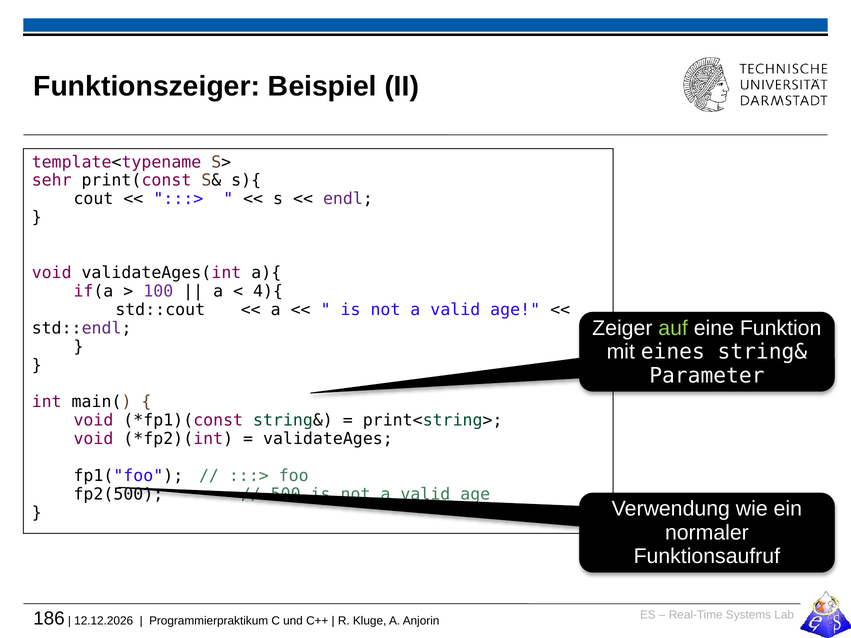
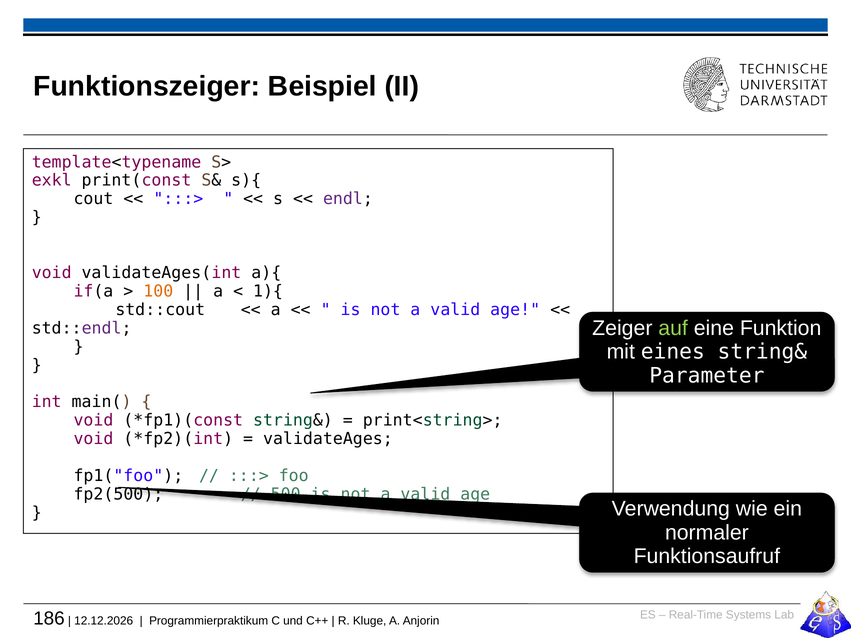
sehr: sehr -> exkl (52, 181)
100 colour: purple -> orange (158, 291)
4){: 4){ -> 1){ (268, 291)
